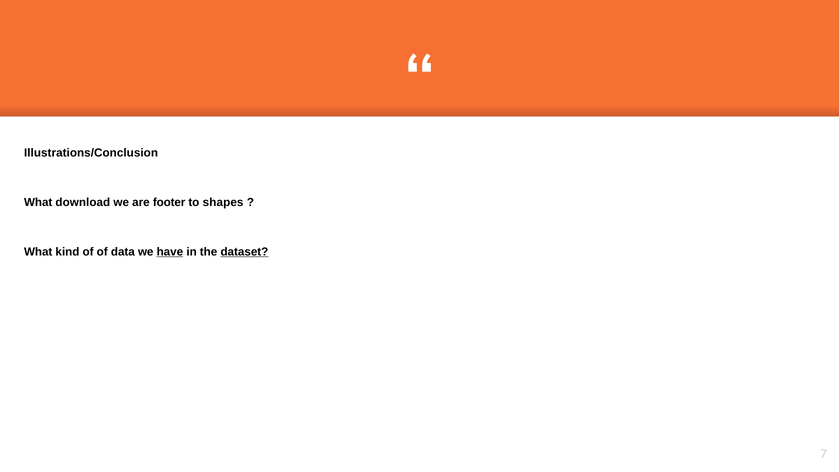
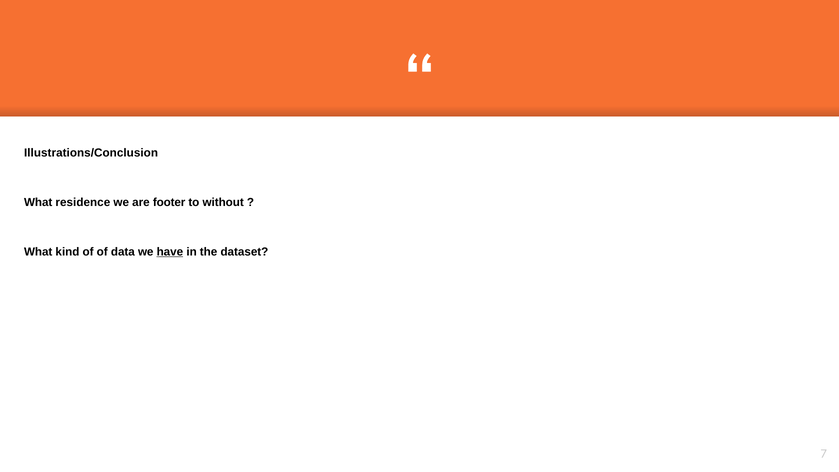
download: download -> residence (83, 202)
shapes: shapes -> without (223, 202)
dataset underline: present -> none (244, 252)
